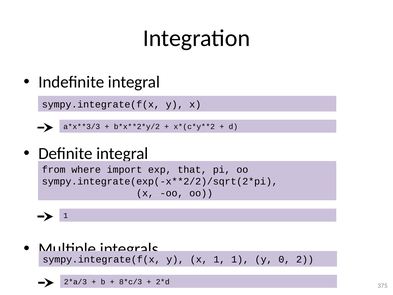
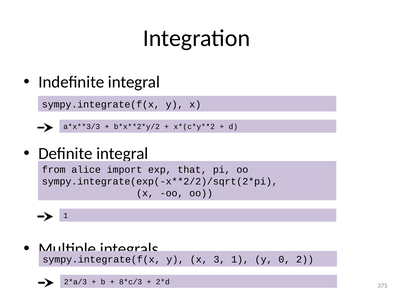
where: where -> alice (86, 169)
x 1: 1 -> 3 (219, 259)
